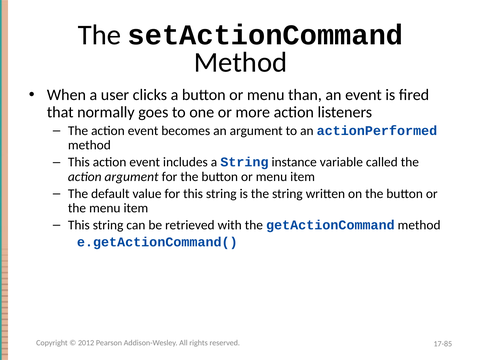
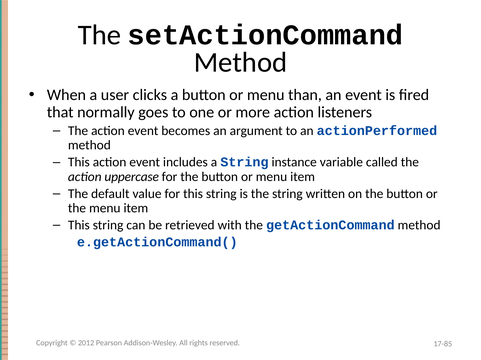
action argument: argument -> uppercase (132, 177)
